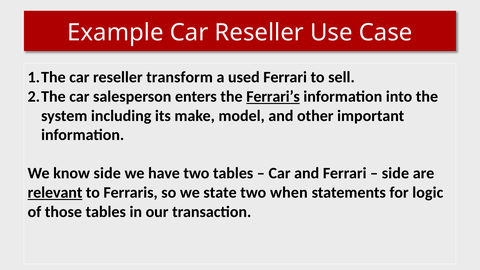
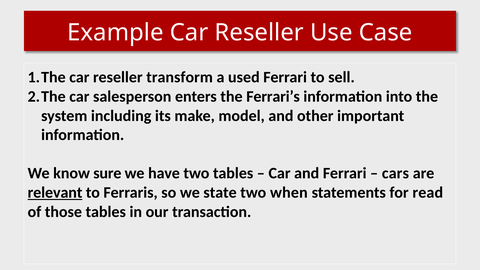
Ferrari’s underline: present -> none (273, 97)
know side: side -> sure (107, 173)
side: side -> cars (395, 173)
logic: logic -> read (428, 193)
